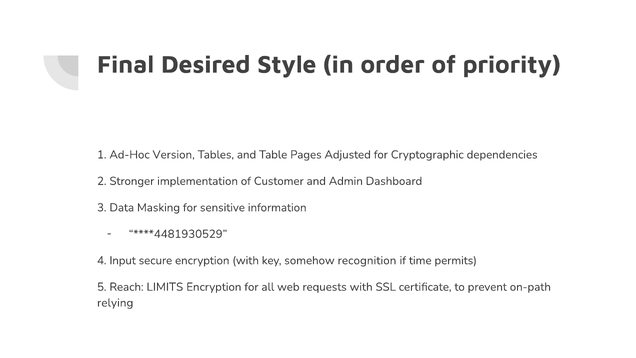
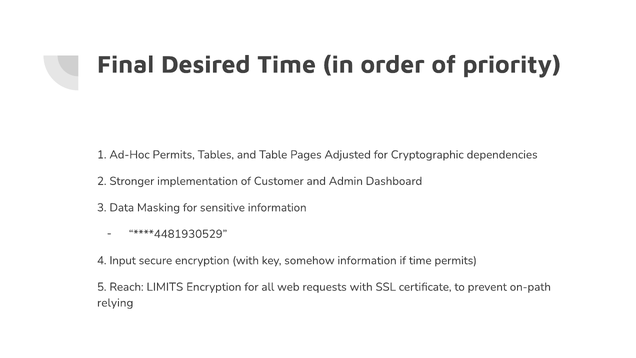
Desired Style: Style -> Time (287, 65)
Ad-Hoc Version: Version -> Permits (174, 155)
somehow recognition: recognition -> information (367, 260)
